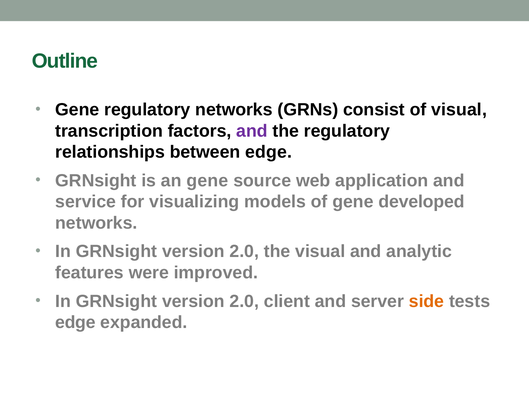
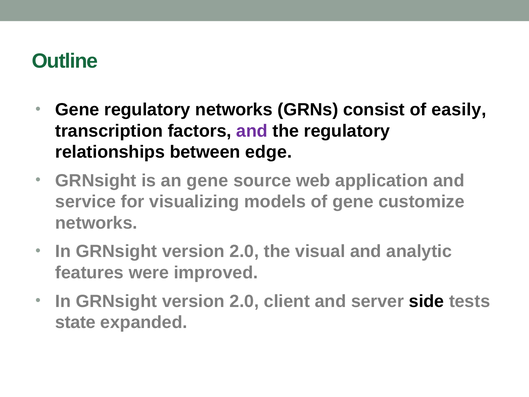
of visual: visual -> easily (459, 110)
developed: developed -> customize (421, 202)
side colour: orange -> black (427, 301)
edge: edge -> state (75, 322)
